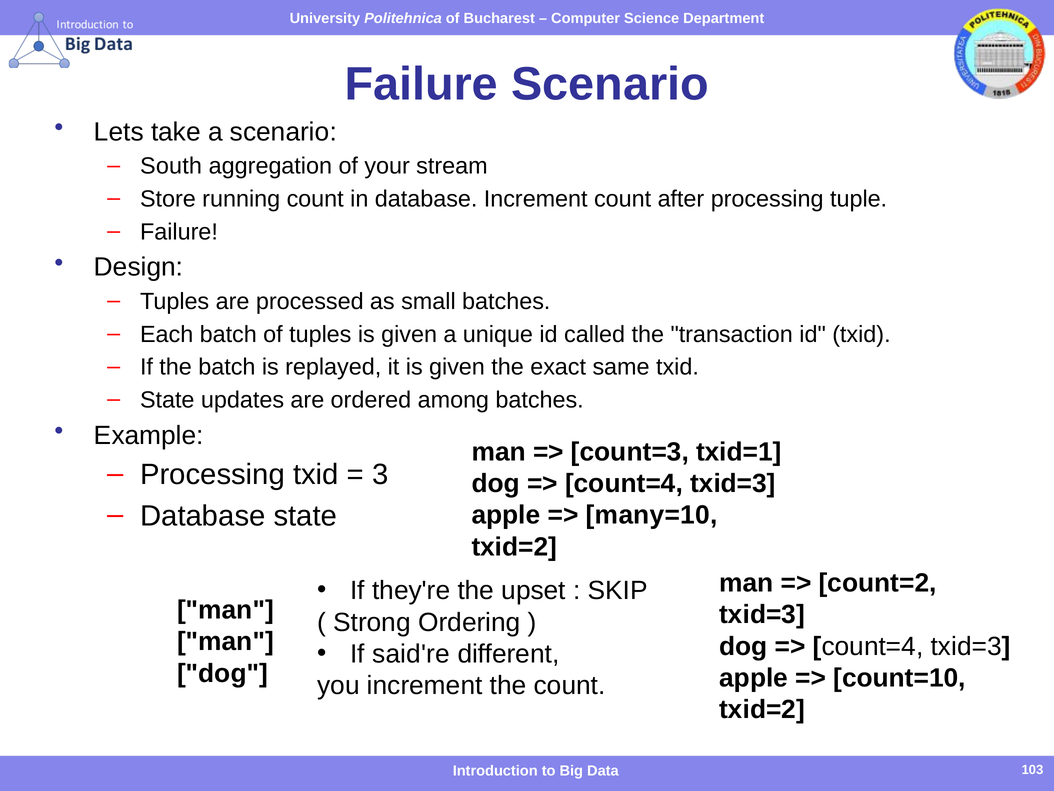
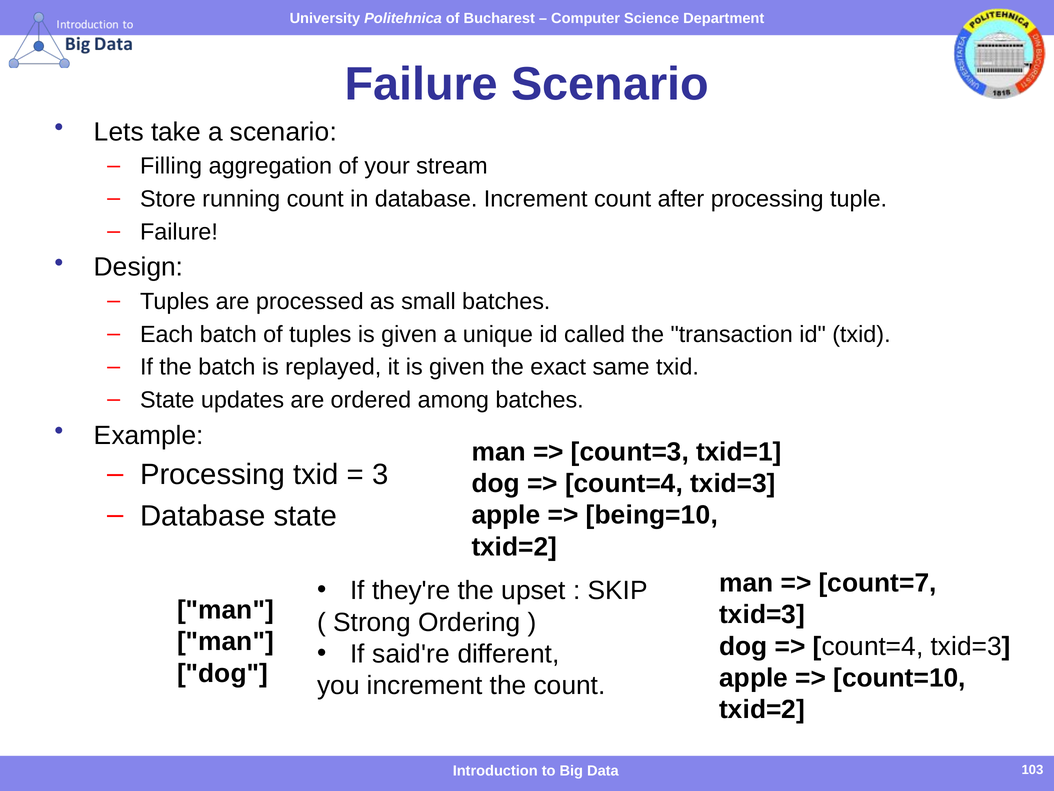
South: South -> Filling (171, 166)
many=10: many=10 -> being=10 (652, 515)
count=2: count=2 -> count=7 (878, 583)
